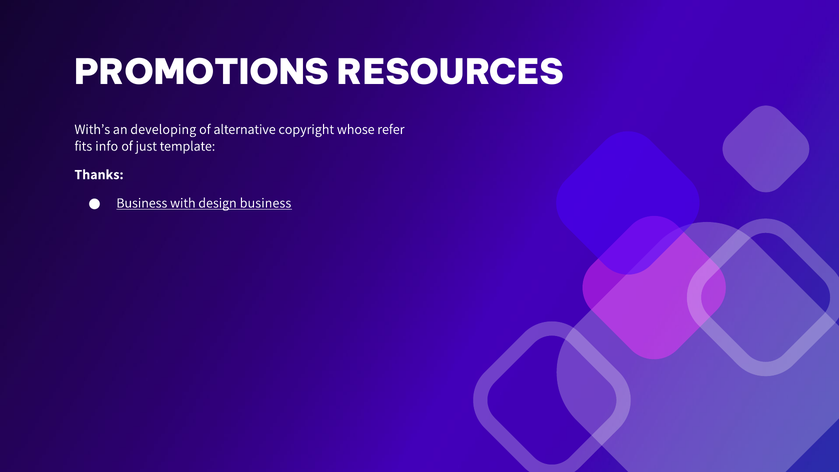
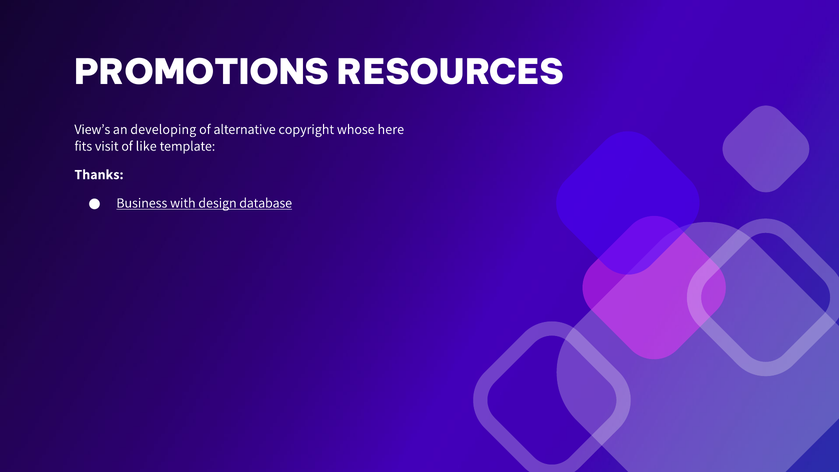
With’s: With’s -> View’s (92, 129)
refer: refer -> here (391, 129)
info: info -> visit (107, 146)
just: just -> like (146, 146)
design business: business -> database (266, 203)
